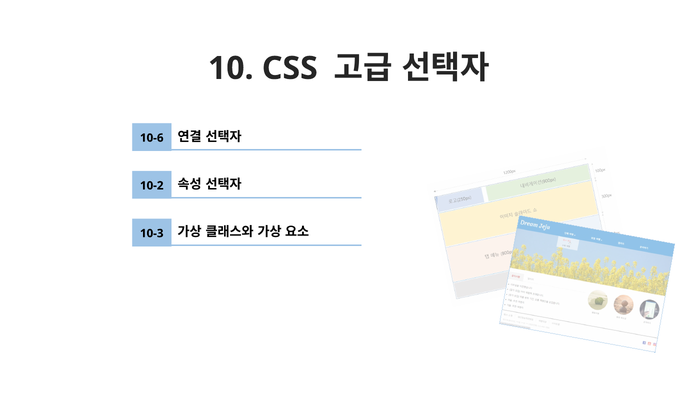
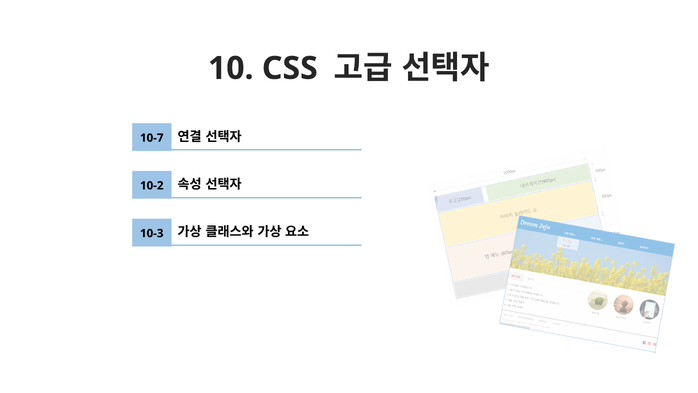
10-6: 10-6 -> 10-7 (152, 138)
